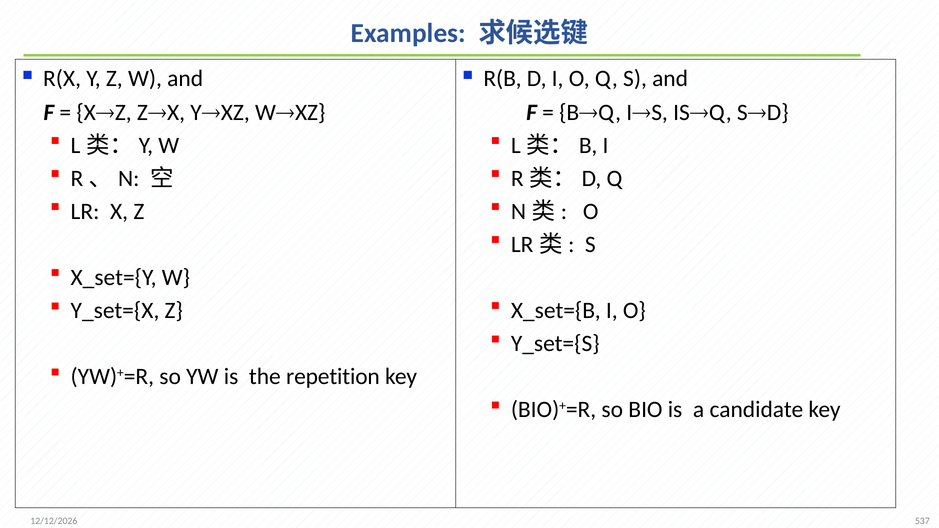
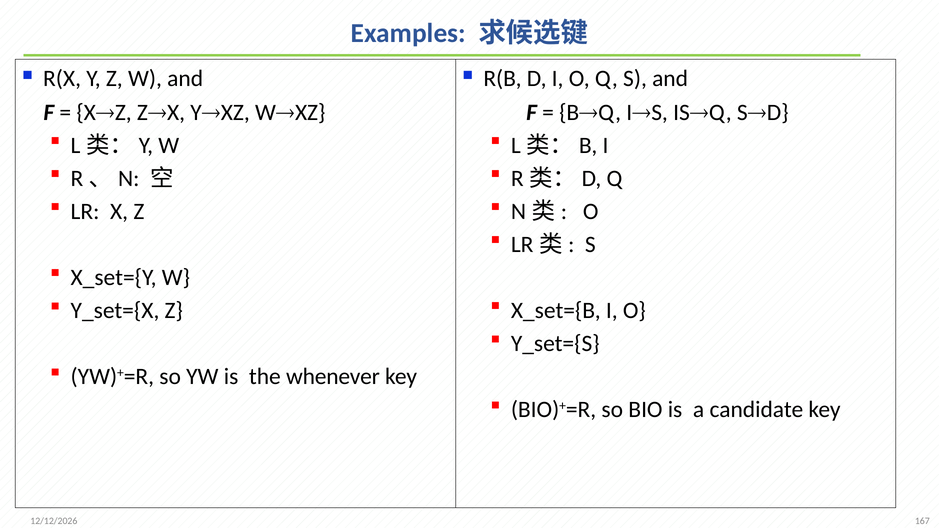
repetition: repetition -> whenever (333, 377)
537: 537 -> 167 (922, 521)
